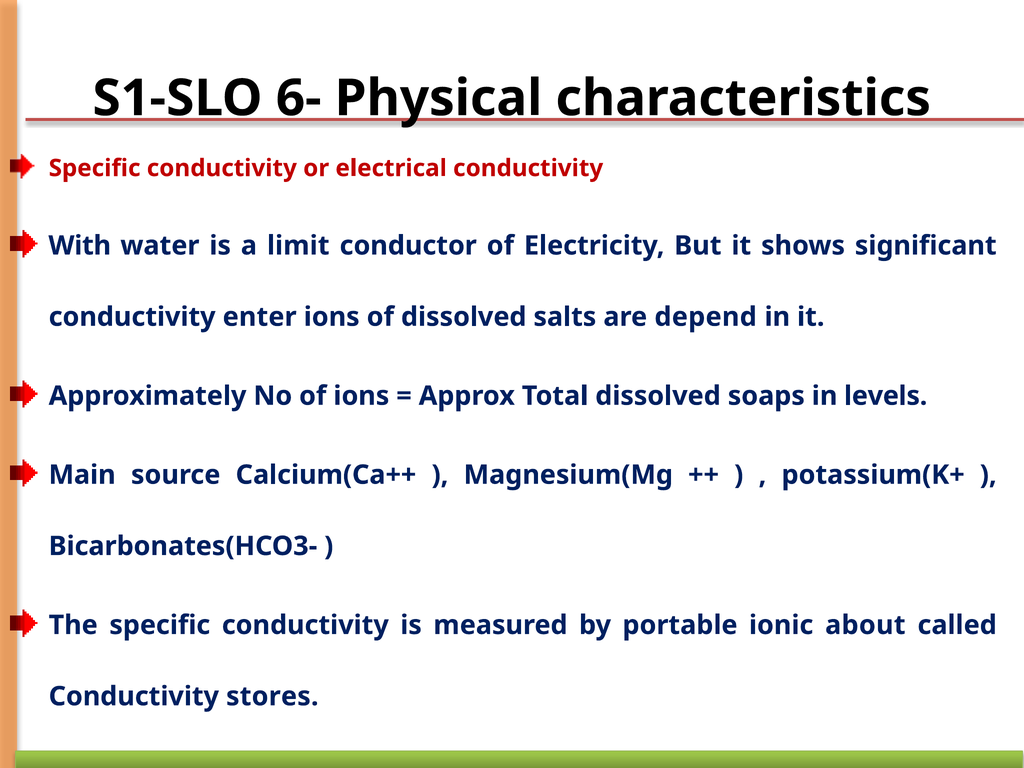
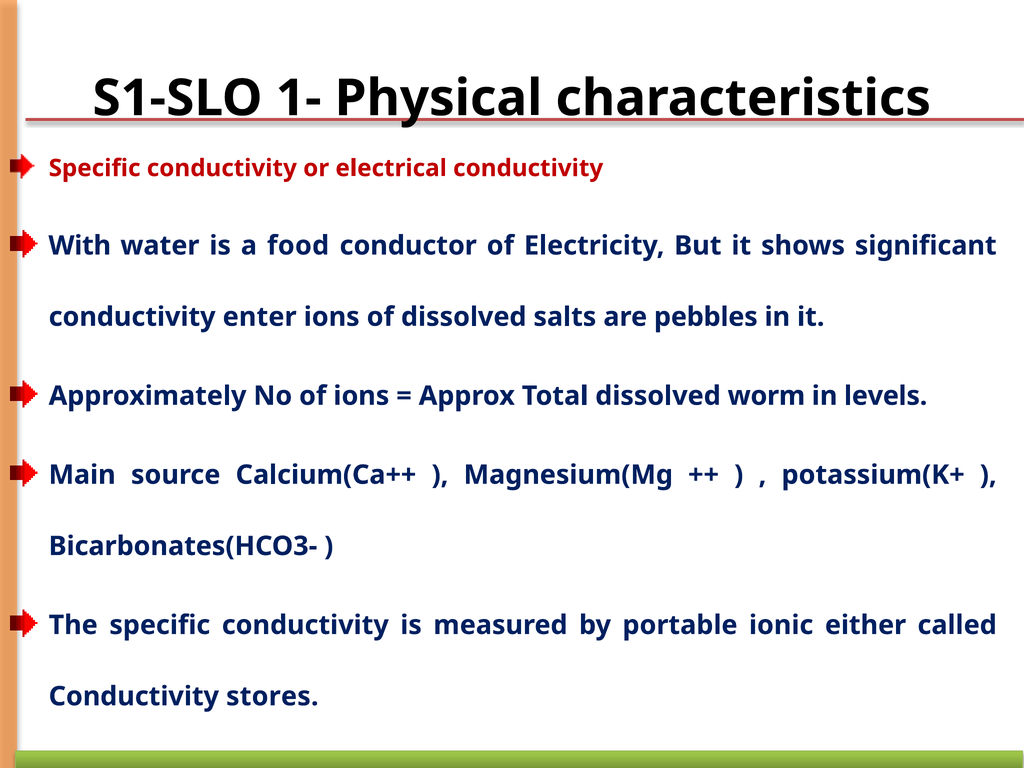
6-: 6- -> 1- (299, 98)
limit: limit -> food (298, 246)
depend: depend -> pebbles (706, 317)
soaps: soaps -> worm (766, 396)
about: about -> either (866, 625)
